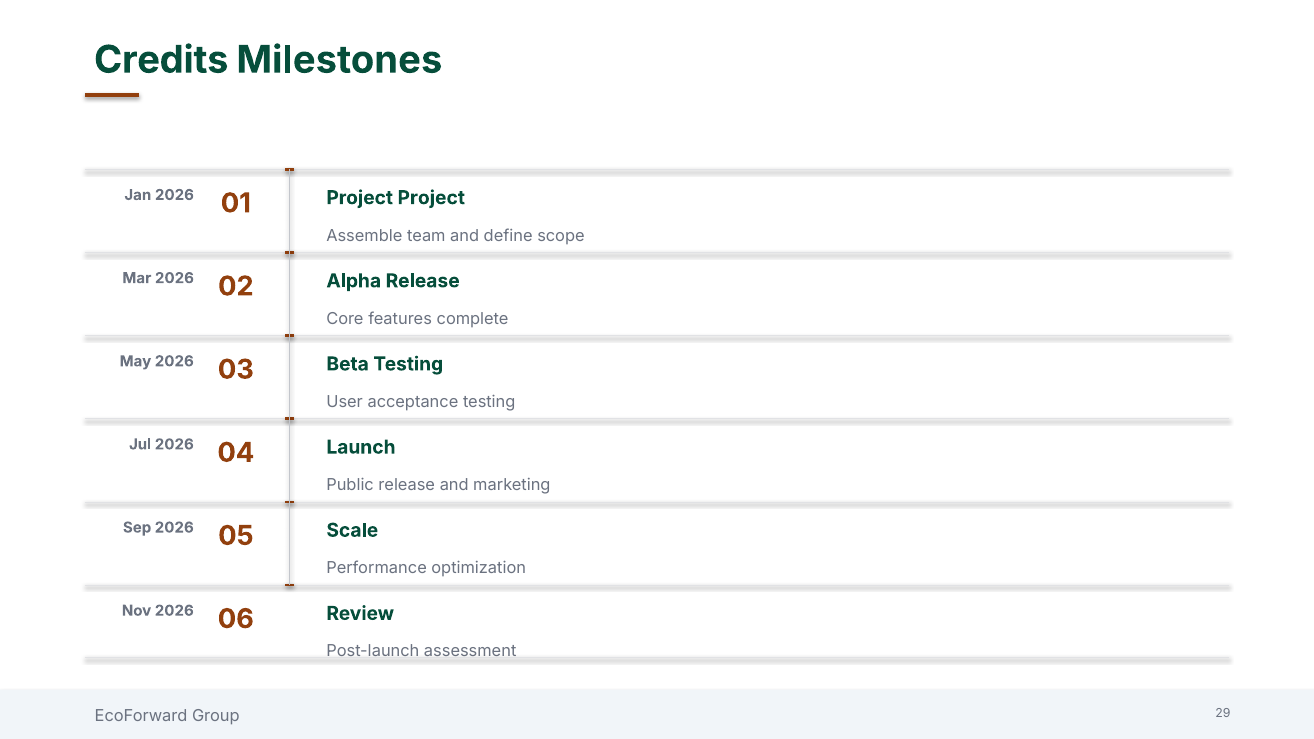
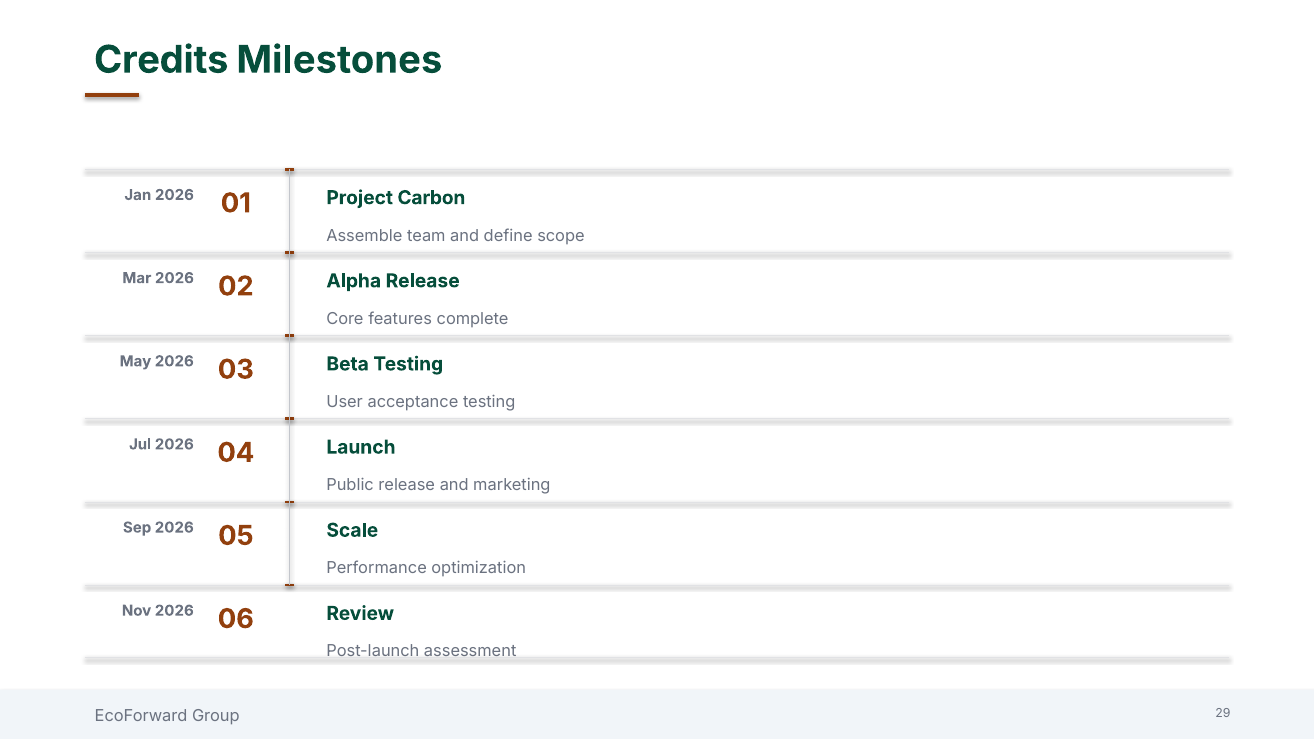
Project Project: Project -> Carbon (431, 198)
